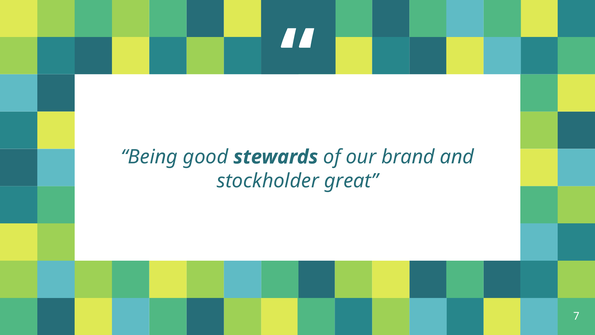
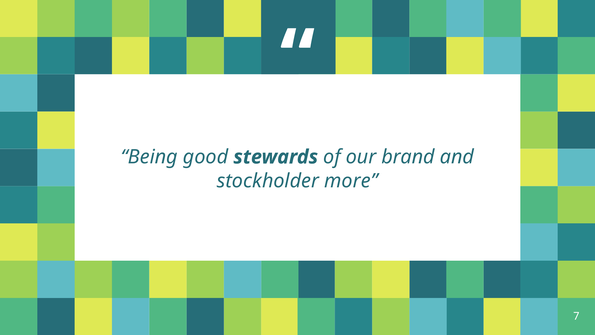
great: great -> more (351, 181)
